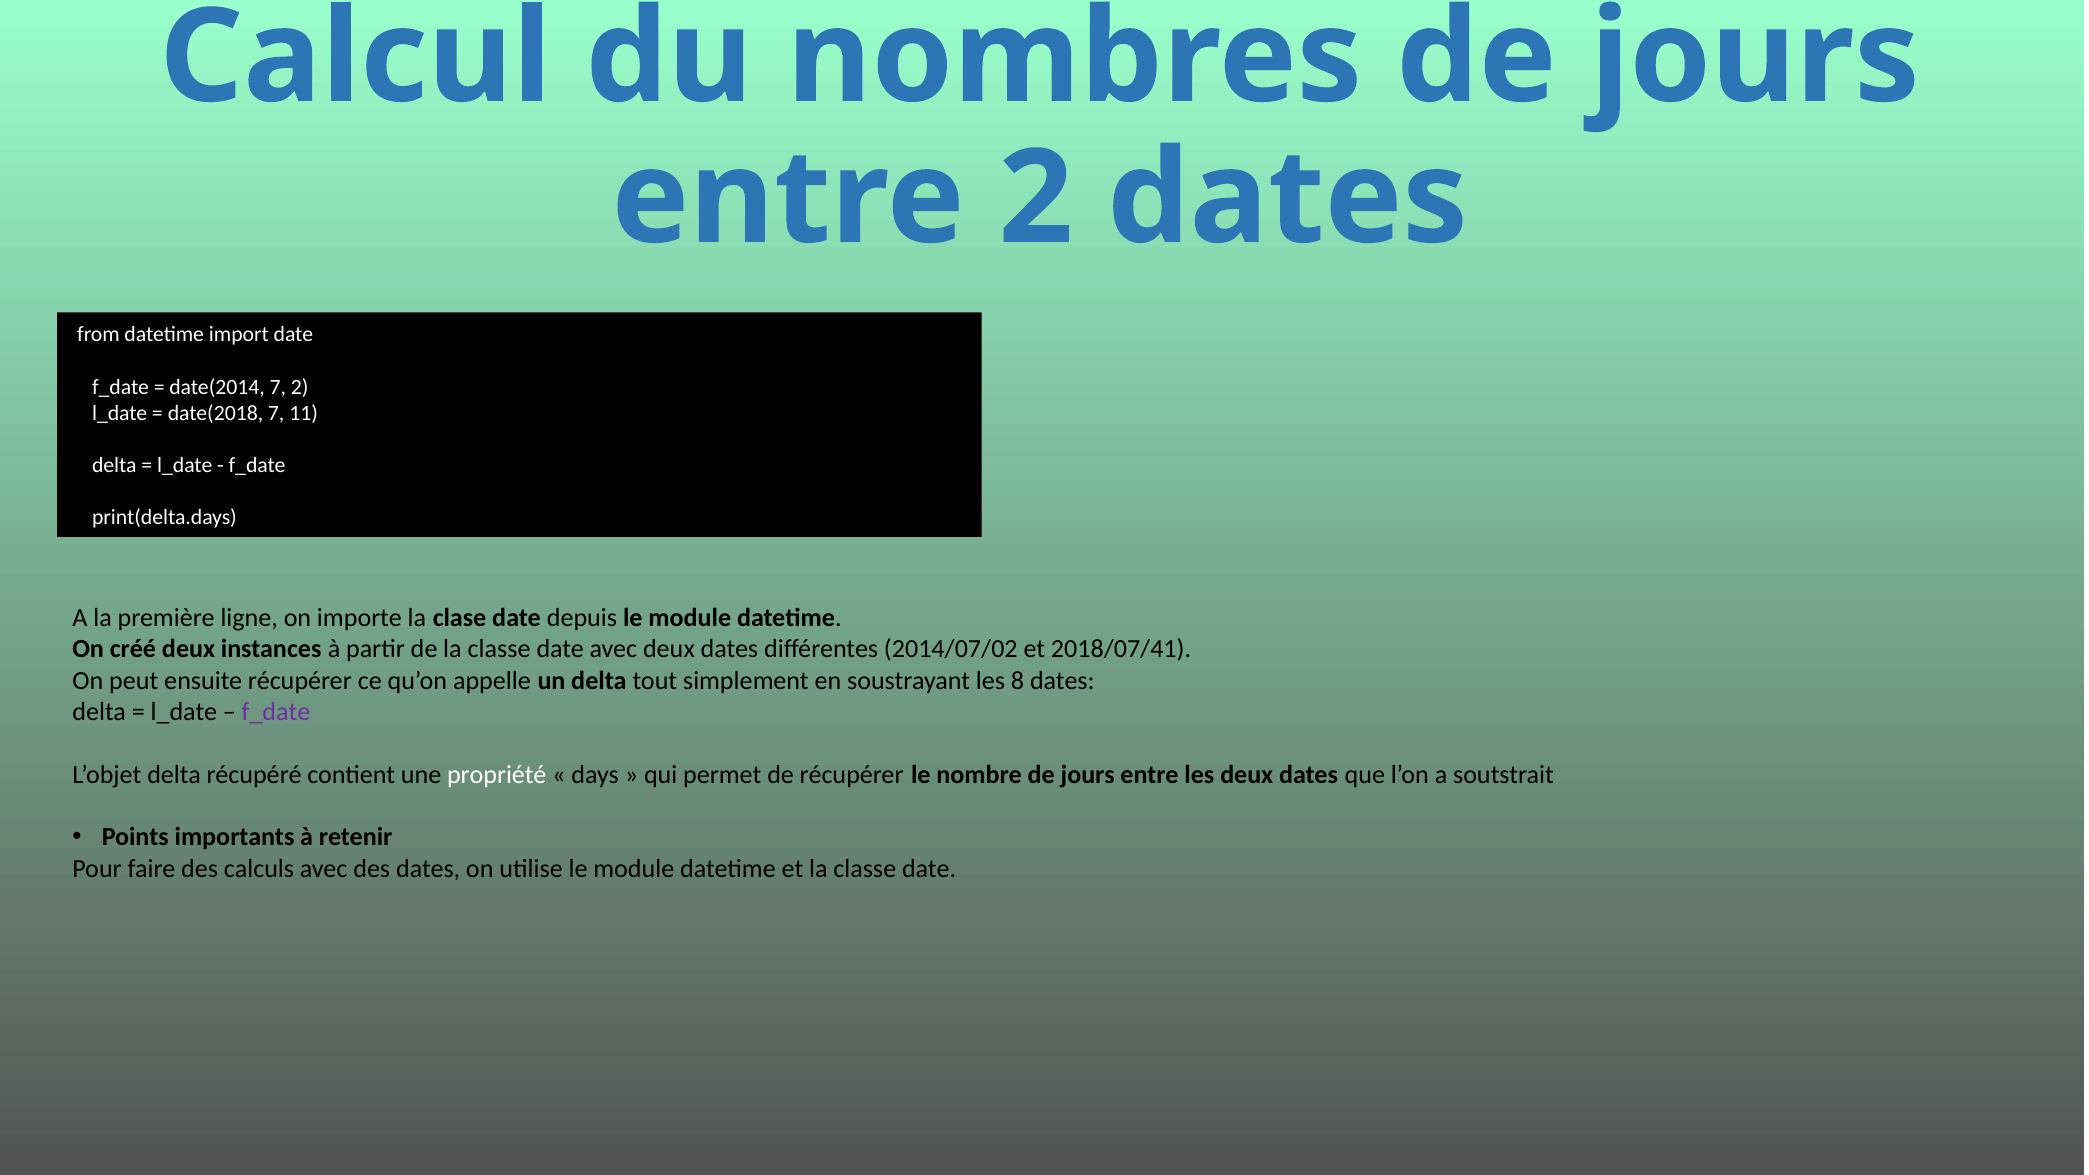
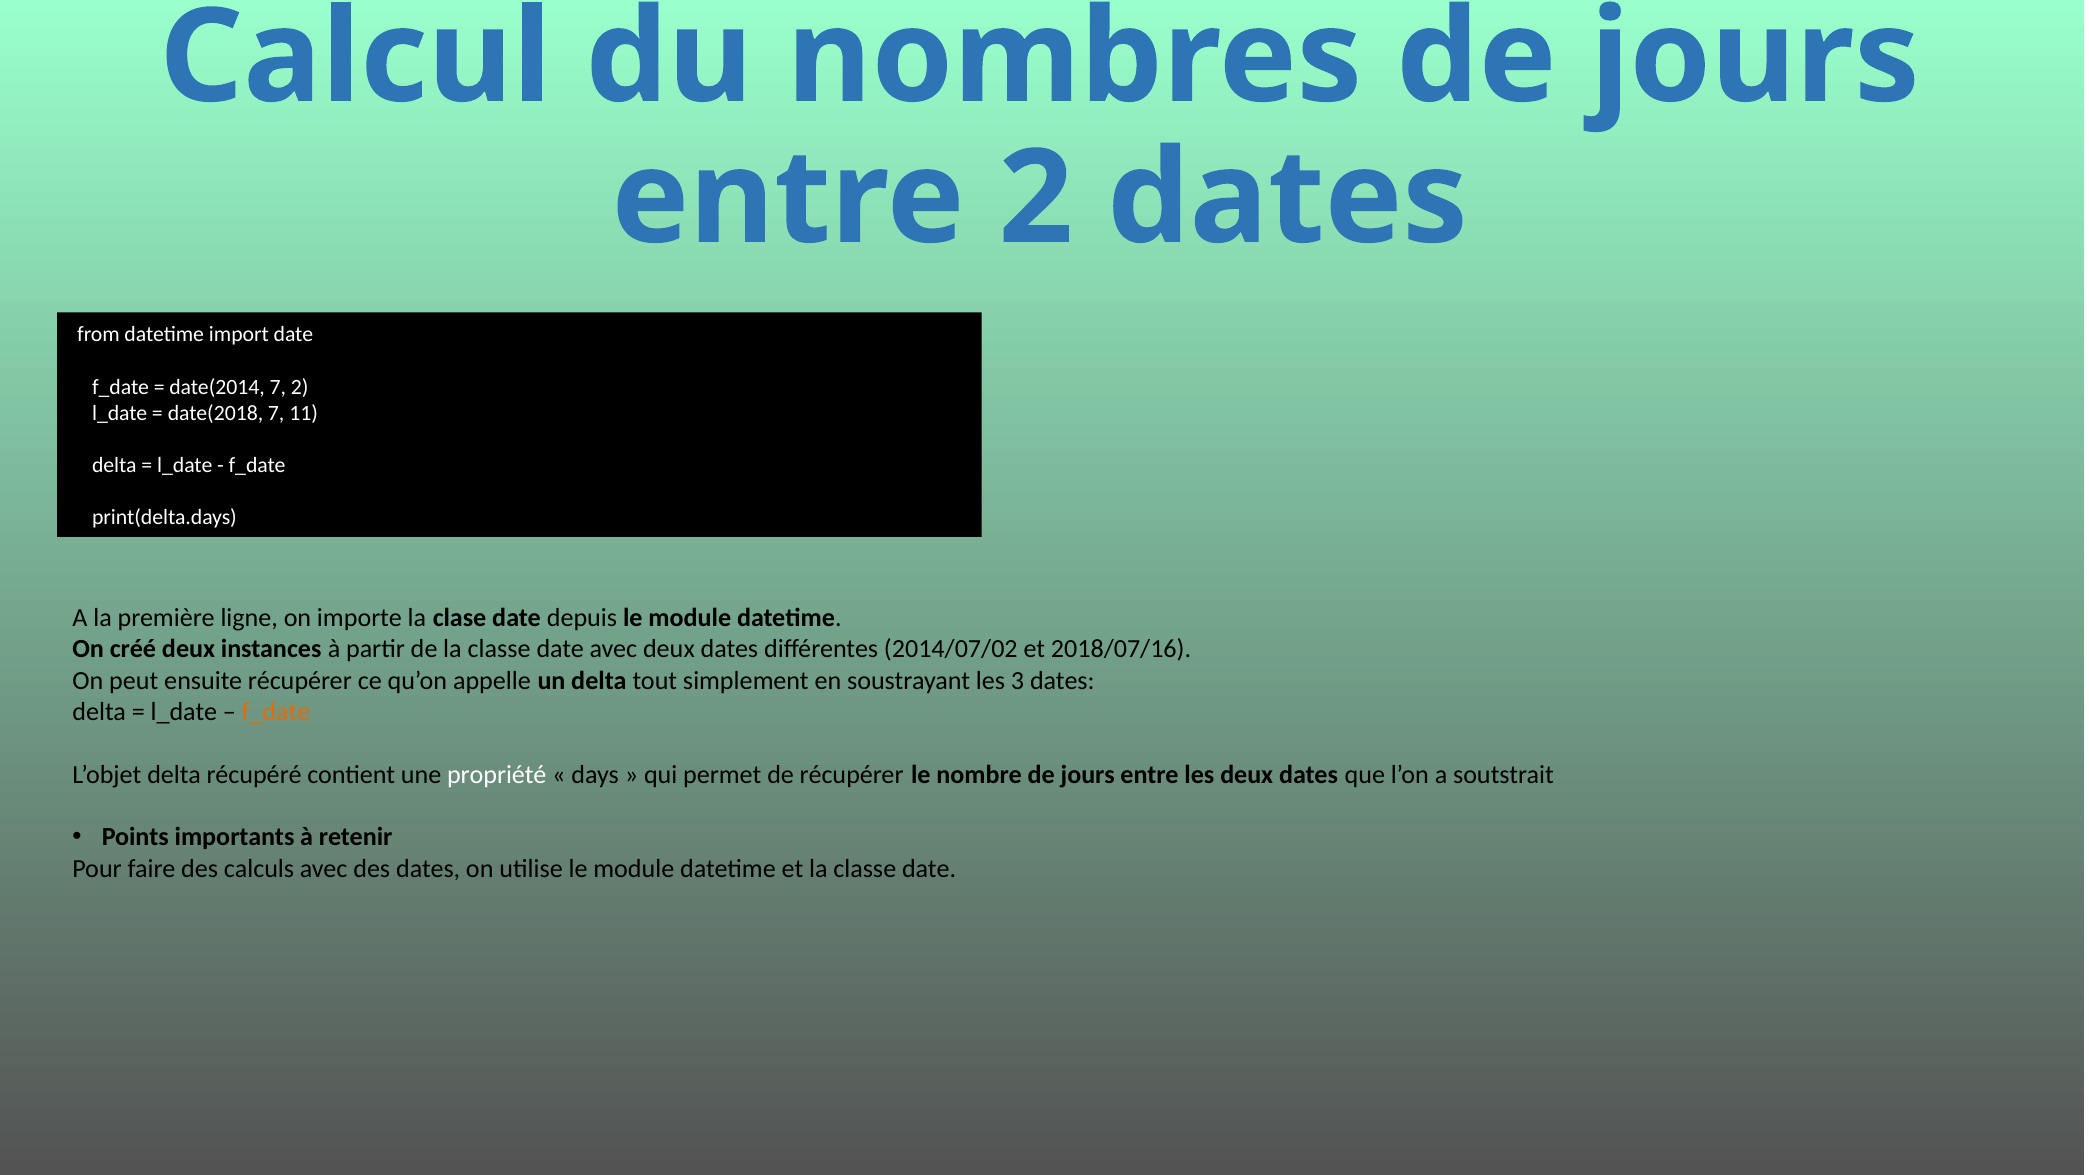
2018/07/41: 2018/07/41 -> 2018/07/16 (1121, 649)
8: 8 -> 3 (1017, 681)
f_date colour: purple -> orange (276, 712)
